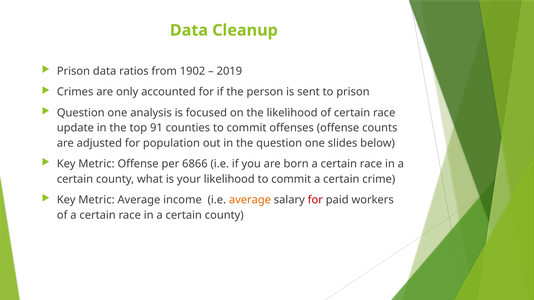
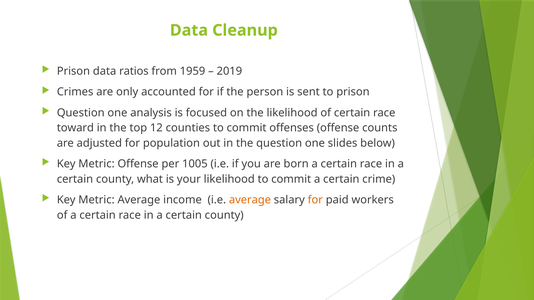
1902: 1902 -> 1959 (193, 71)
update: update -> toward (75, 128)
91: 91 -> 12 (156, 128)
6866: 6866 -> 1005 (195, 164)
for colour: red -> orange (315, 200)
